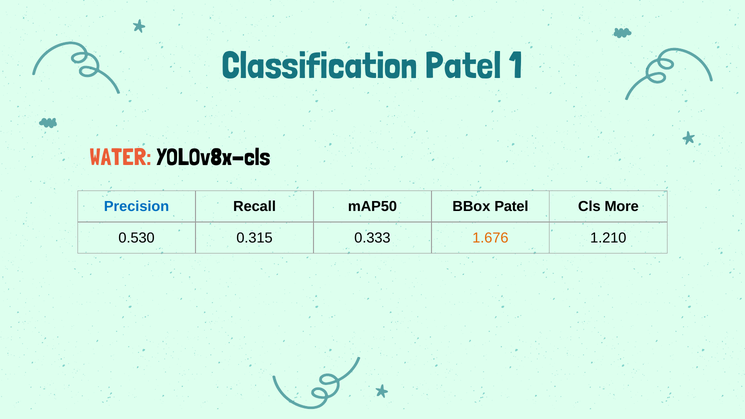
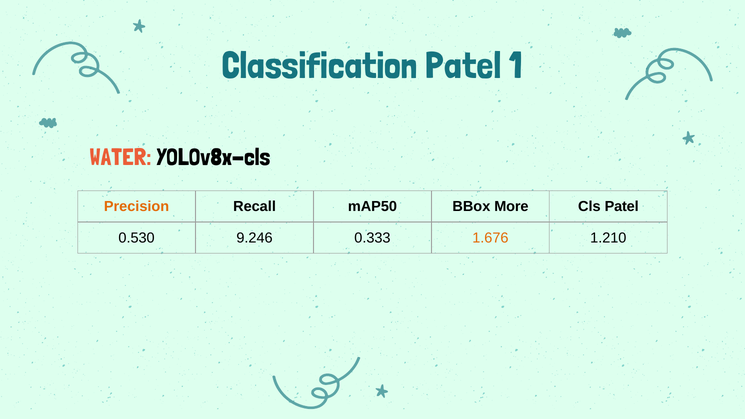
Precision colour: blue -> orange (137, 207)
BBox Patel: Patel -> More (511, 207)
Cls More: More -> Patel (622, 207)
0.315: 0.315 -> 9.246 (255, 238)
